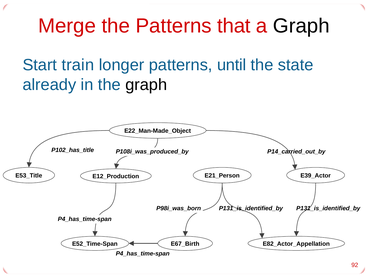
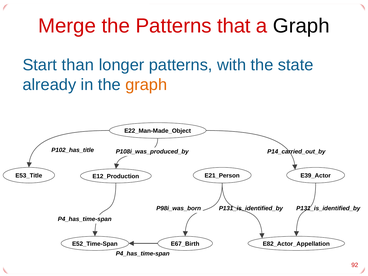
train: train -> than (78, 65)
until: until -> with (232, 65)
graph colour: black -> orange (146, 85)
